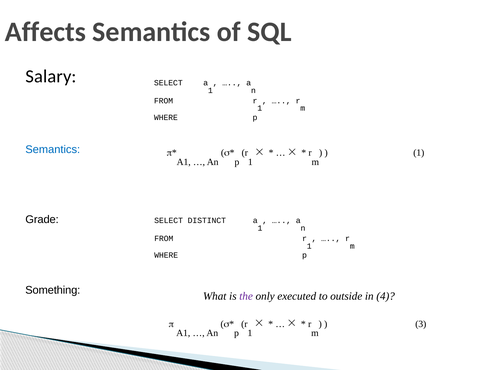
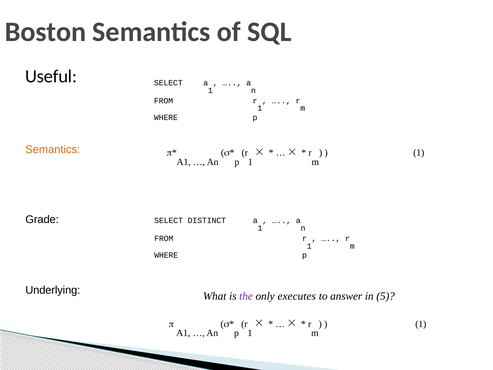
Affects: Affects -> Boston (45, 32)
Salary: Salary -> Useful (51, 76)
Semantics colour: blue -> orange (53, 149)
Something: Something -> Underlying (53, 290)
executed: executed -> executes (297, 296)
outside: outside -> answer (346, 296)
4: 4 -> 5 (386, 296)
3: 3 -> 1 (421, 324)
